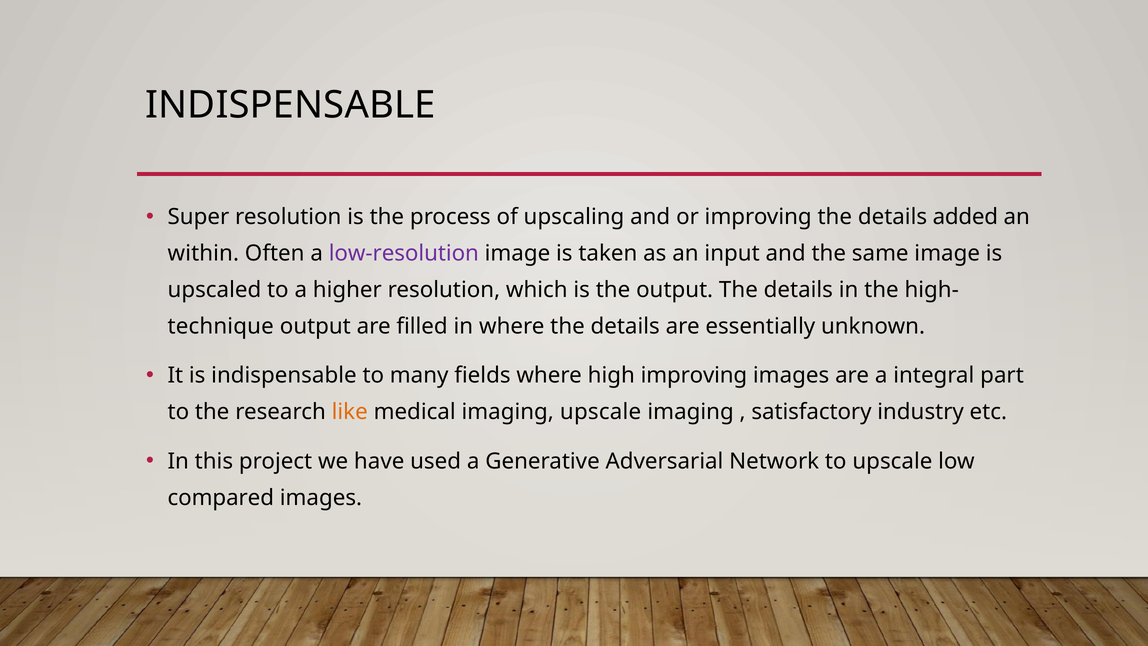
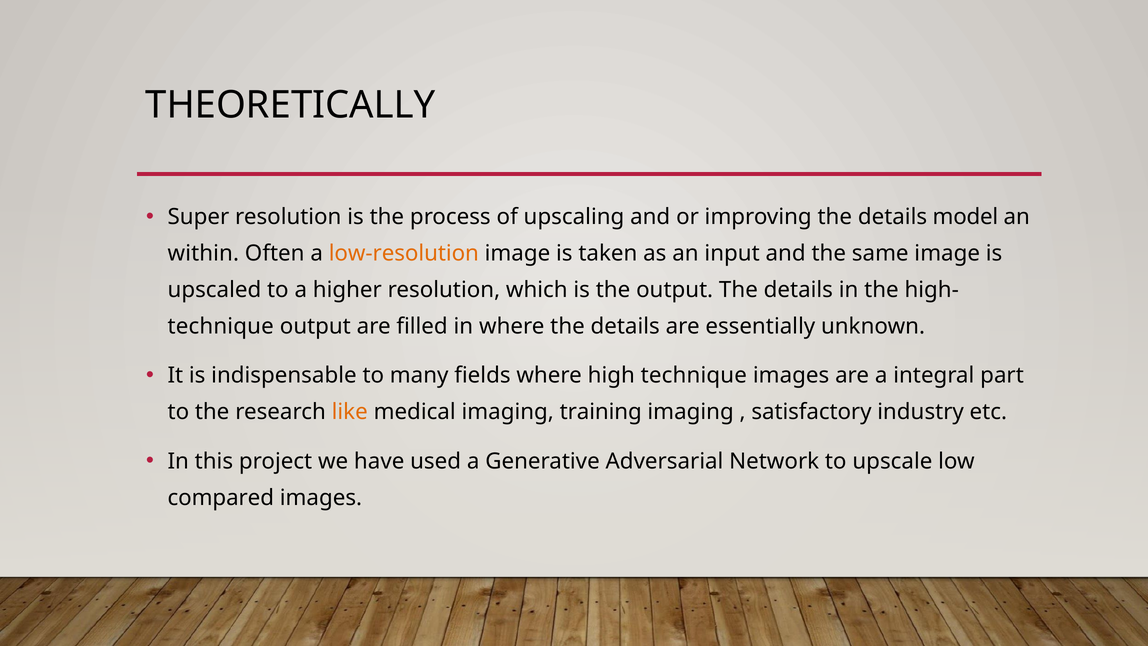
INDISPENSABLE: INDISPENSABLE -> THEORETICALLY (290, 105)
added: added -> model (965, 217)
low-resolution colour: purple -> orange (404, 253)
high improving: improving -> technique (694, 375)
imaging upscale: upscale -> training (601, 412)
